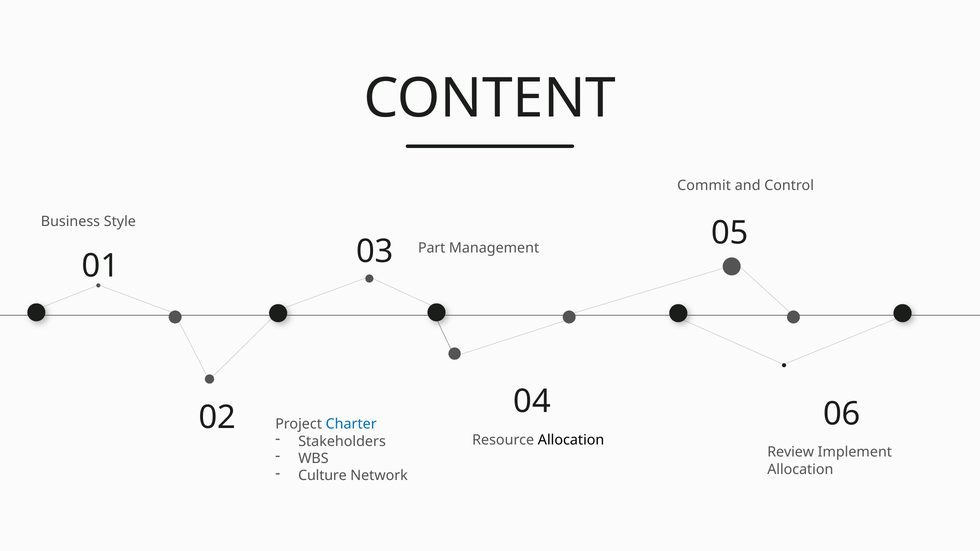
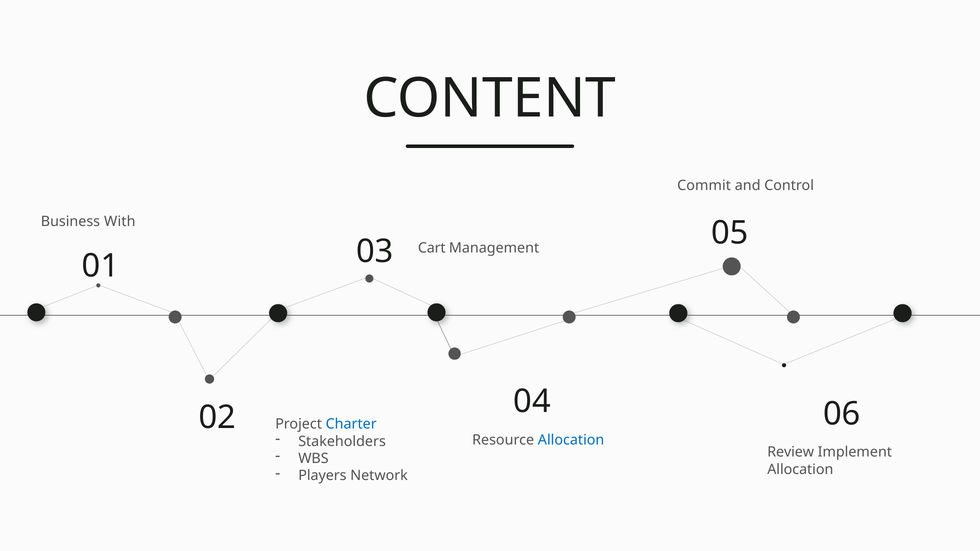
Style: Style -> With (120, 221)
Part: Part -> Cart (432, 248)
Allocation colour: black -> blue (571, 440)
Culture: Culture -> Players (322, 476)
